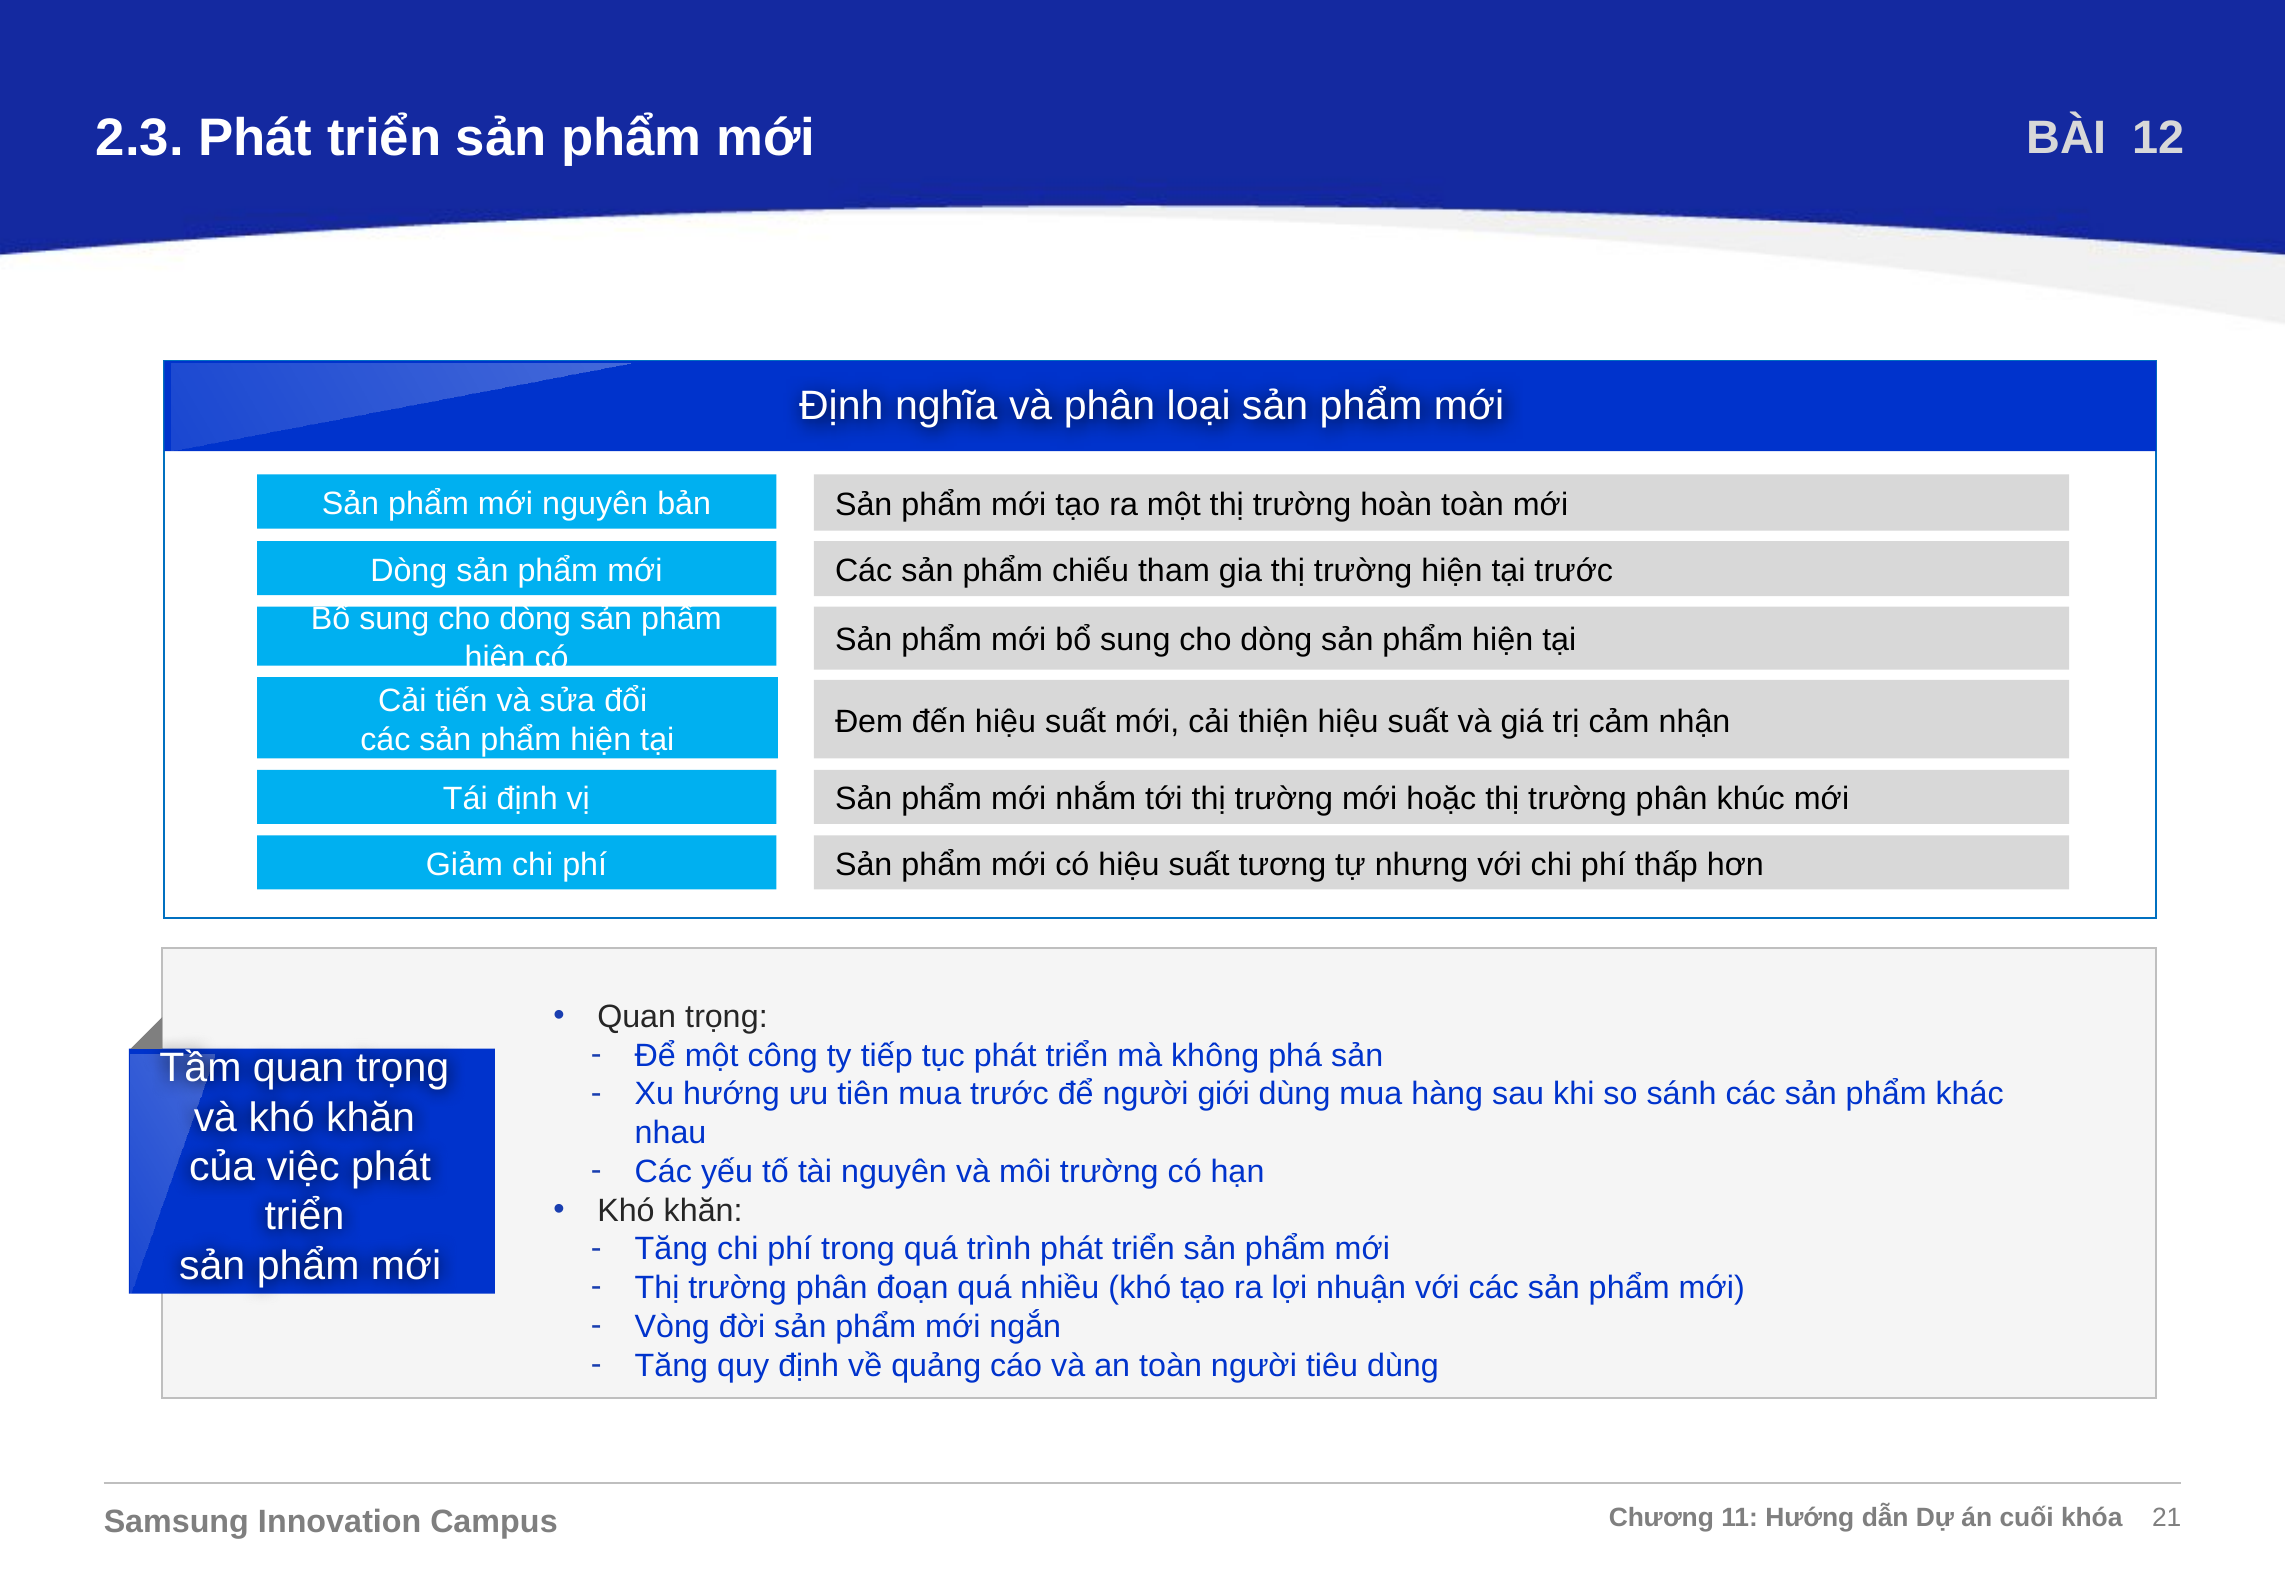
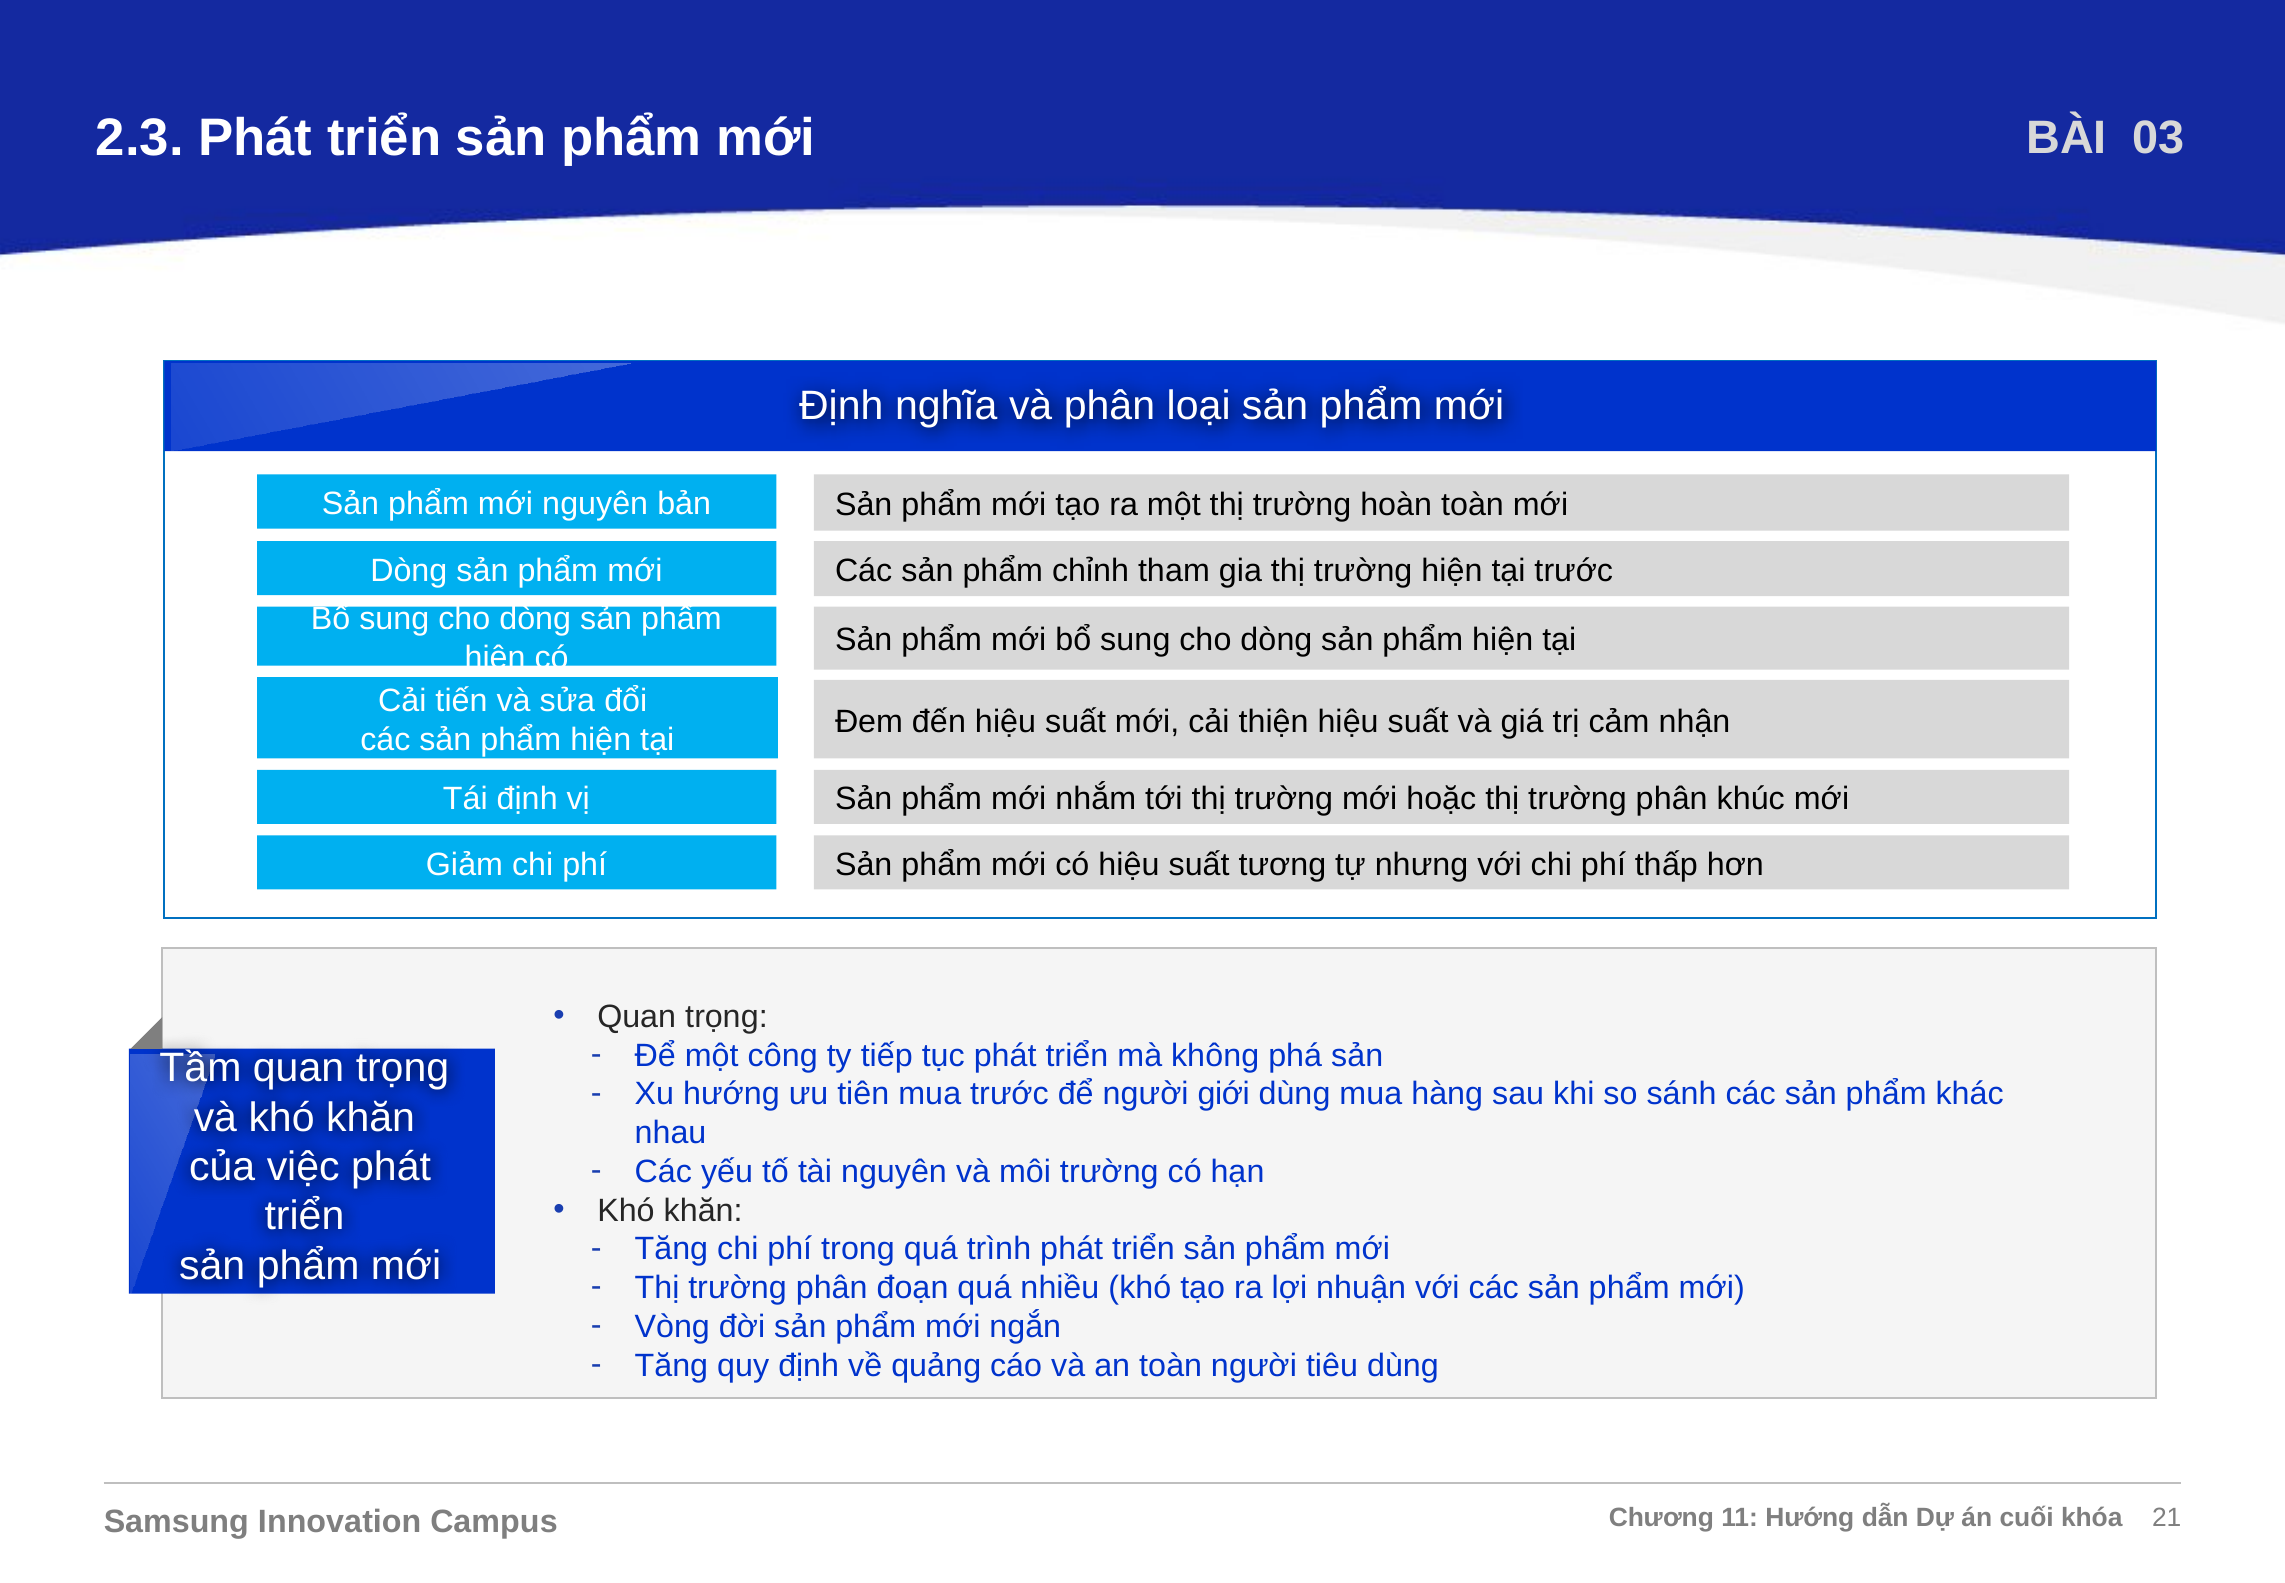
12: 12 -> 03 (2158, 138)
chiếu: chiếu -> chỉnh (1091, 571)
